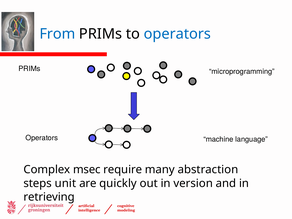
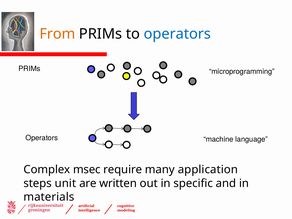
From colour: blue -> orange (57, 34)
abstraction: abstraction -> application (208, 170)
quickly: quickly -> written (118, 183)
version: version -> specific (193, 183)
retrieving: retrieving -> materials (49, 197)
